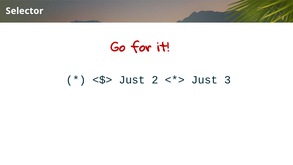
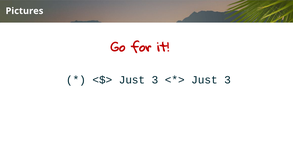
Selector: Selector -> Pictures (25, 11)
2: 2 -> 3 (155, 80)
